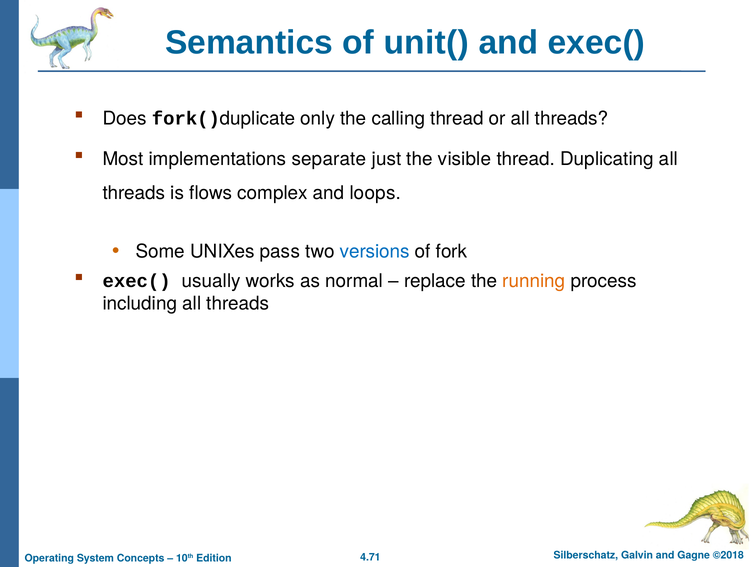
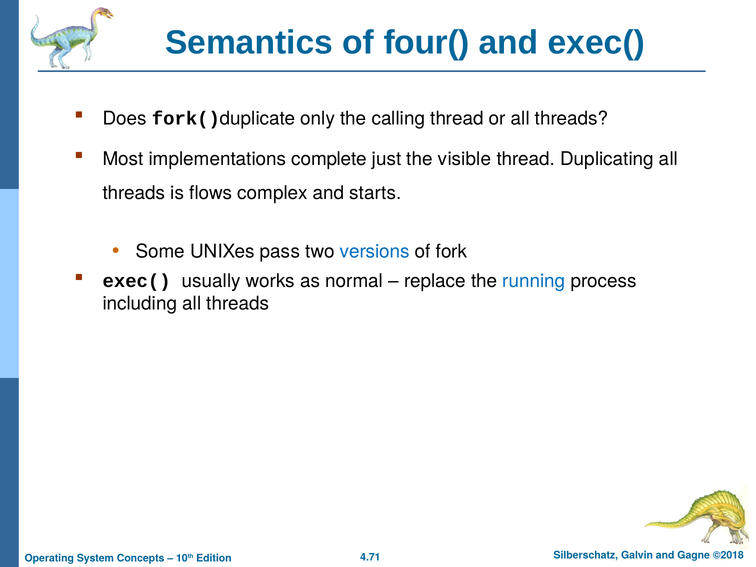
unit(: unit( -> four( (427, 43)
separate: separate -> complete (329, 159)
loops: loops -> starts (375, 193)
running colour: orange -> blue (534, 281)
